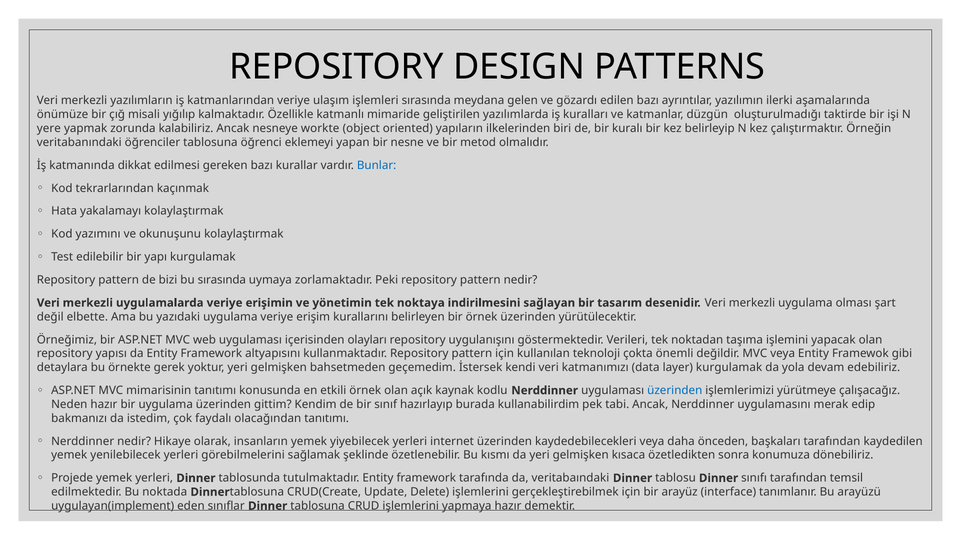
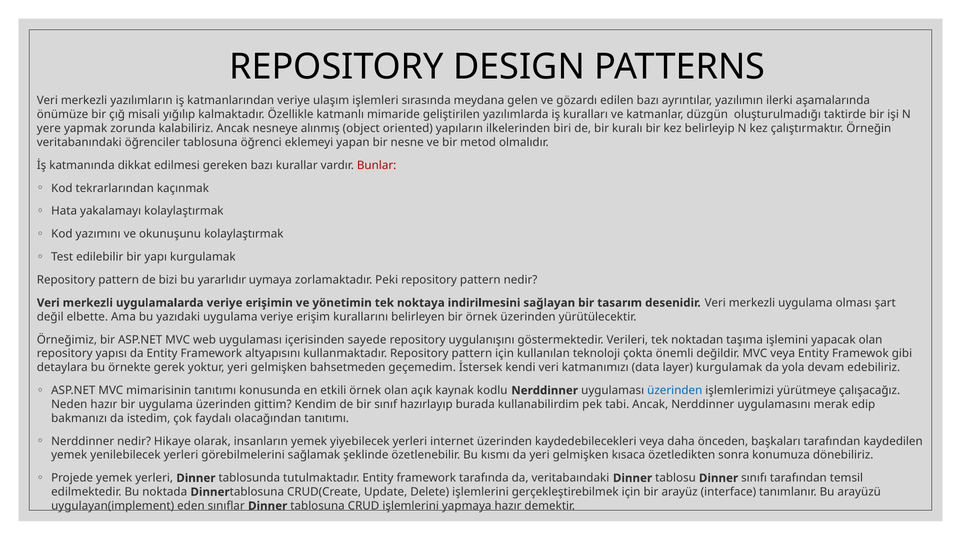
workte: workte -> alınmış (320, 129)
Bunlar colour: blue -> red (377, 165)
bu sırasında: sırasında -> yararlıdır (222, 280)
olayları: olayları -> sayede (367, 340)
